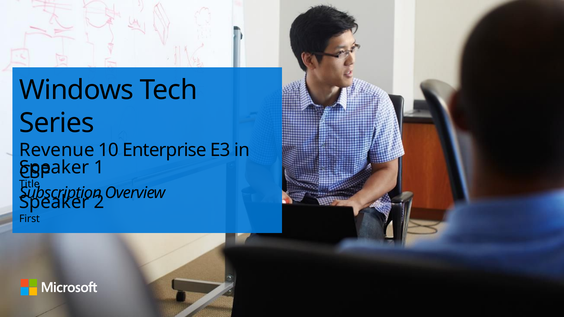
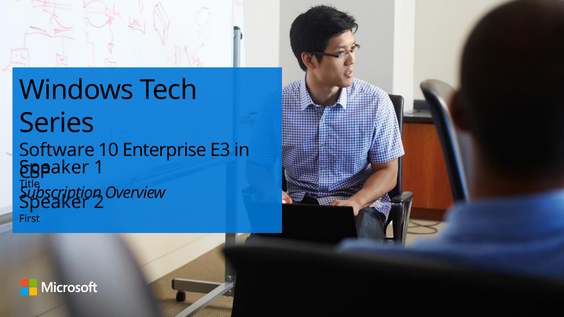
Revenue: Revenue -> Software (57, 150)
